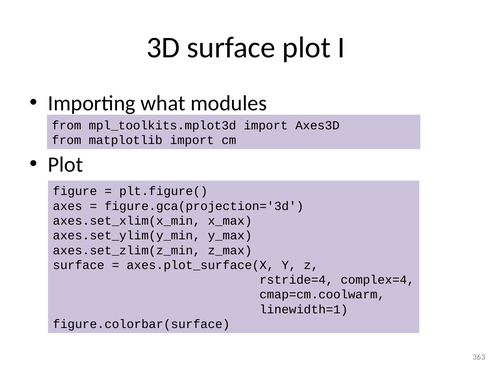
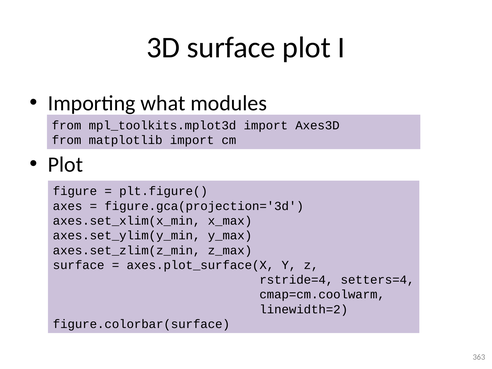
complex=4: complex=4 -> setters=4 (378, 280)
linewidth=1: linewidth=1 -> linewidth=2 (304, 309)
